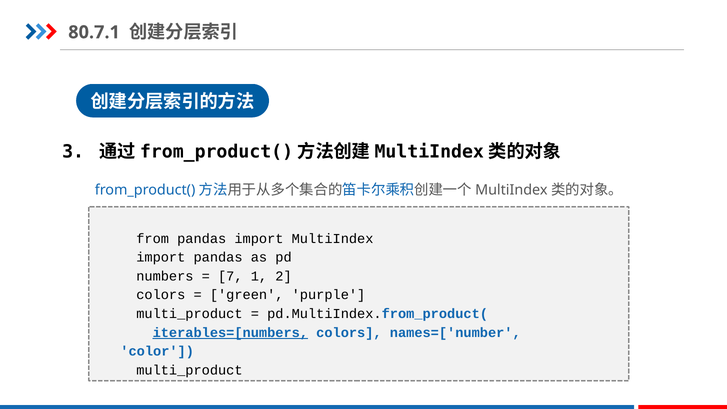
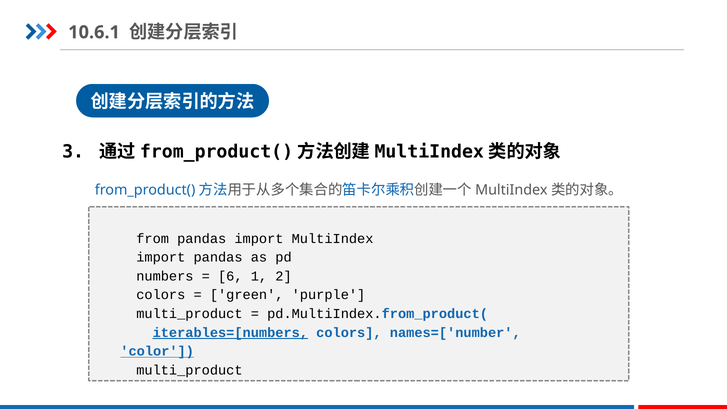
80.7.1: 80.7.1 -> 10.6.1 (94, 32)
7: 7 -> 6 (230, 276)
color underline: none -> present (157, 351)
